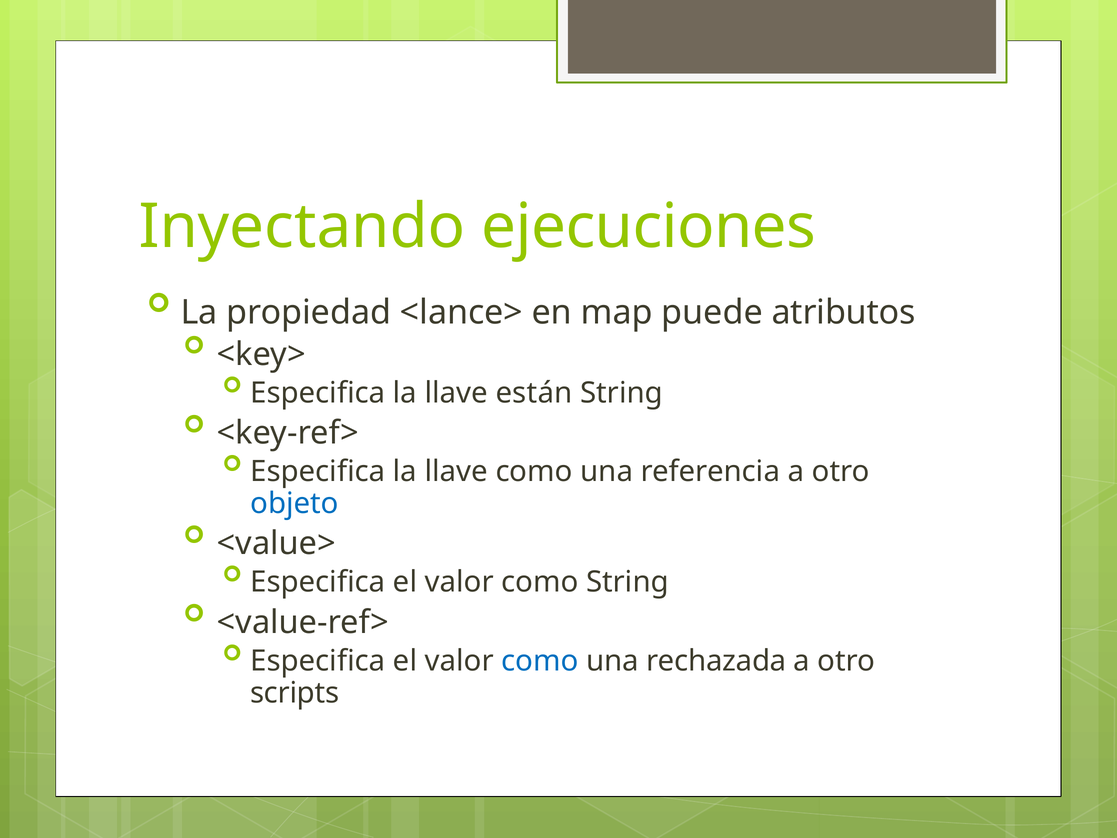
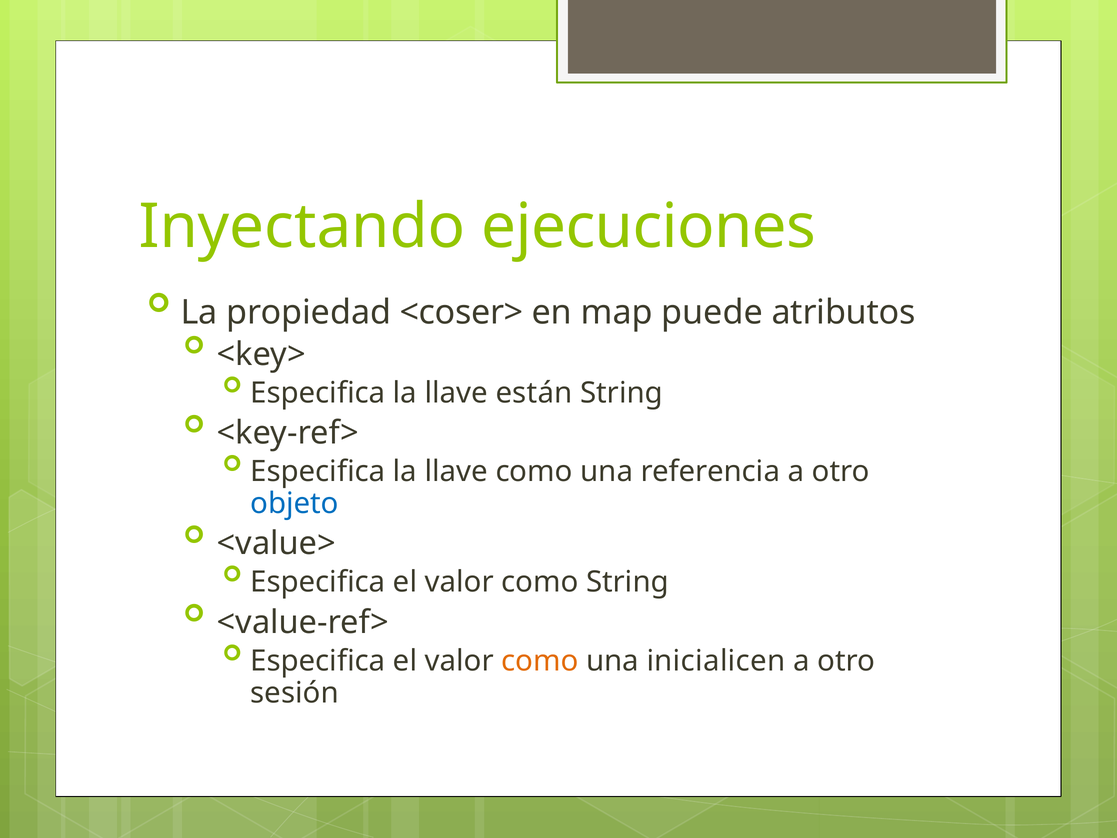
<lance>: <lance> -> <coser> (462, 312)
como colour: blue -> orange (540, 661)
rechazada: rechazada -> inicialicen (716, 661)
scripts: scripts -> sesión (295, 693)
